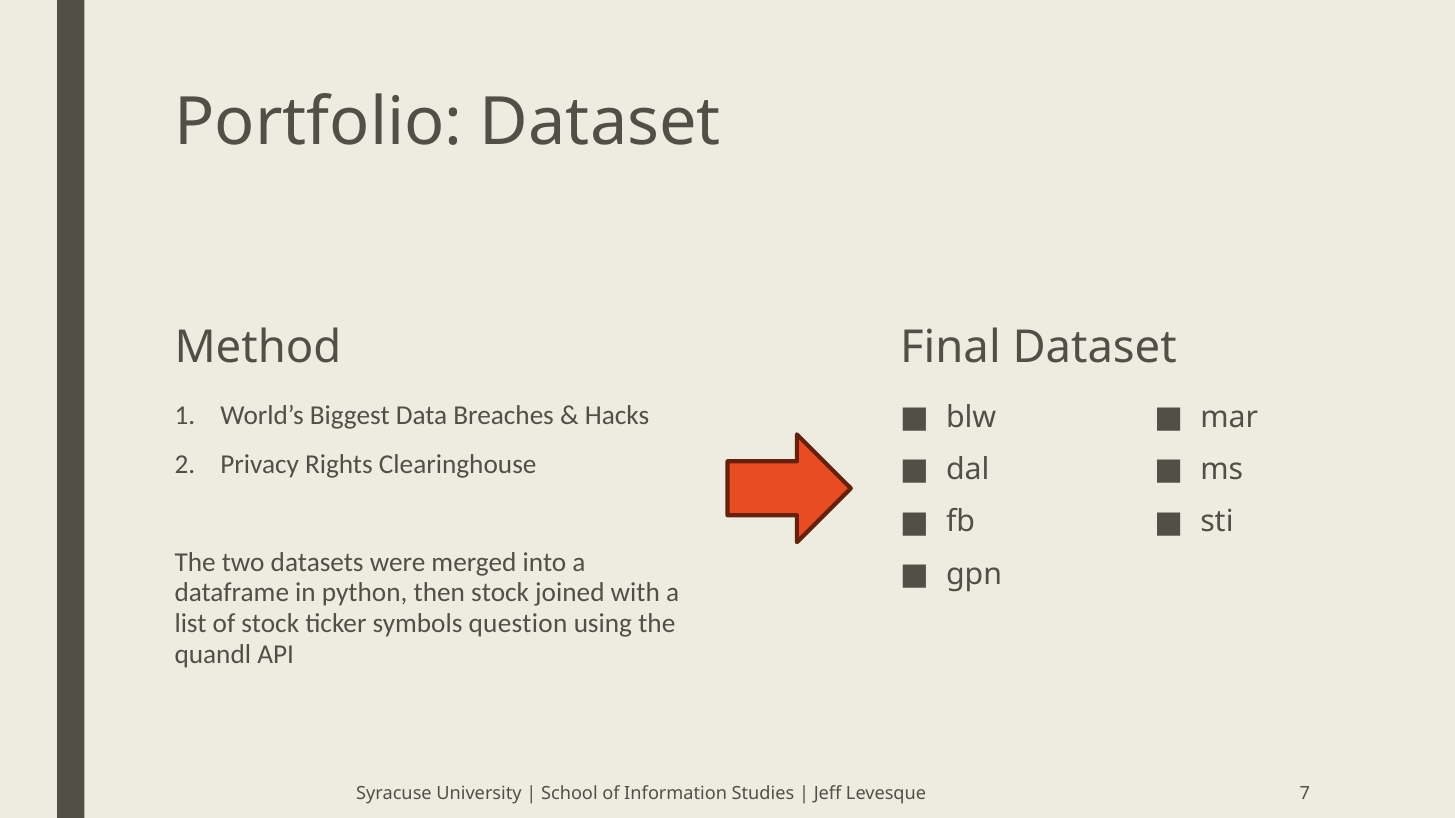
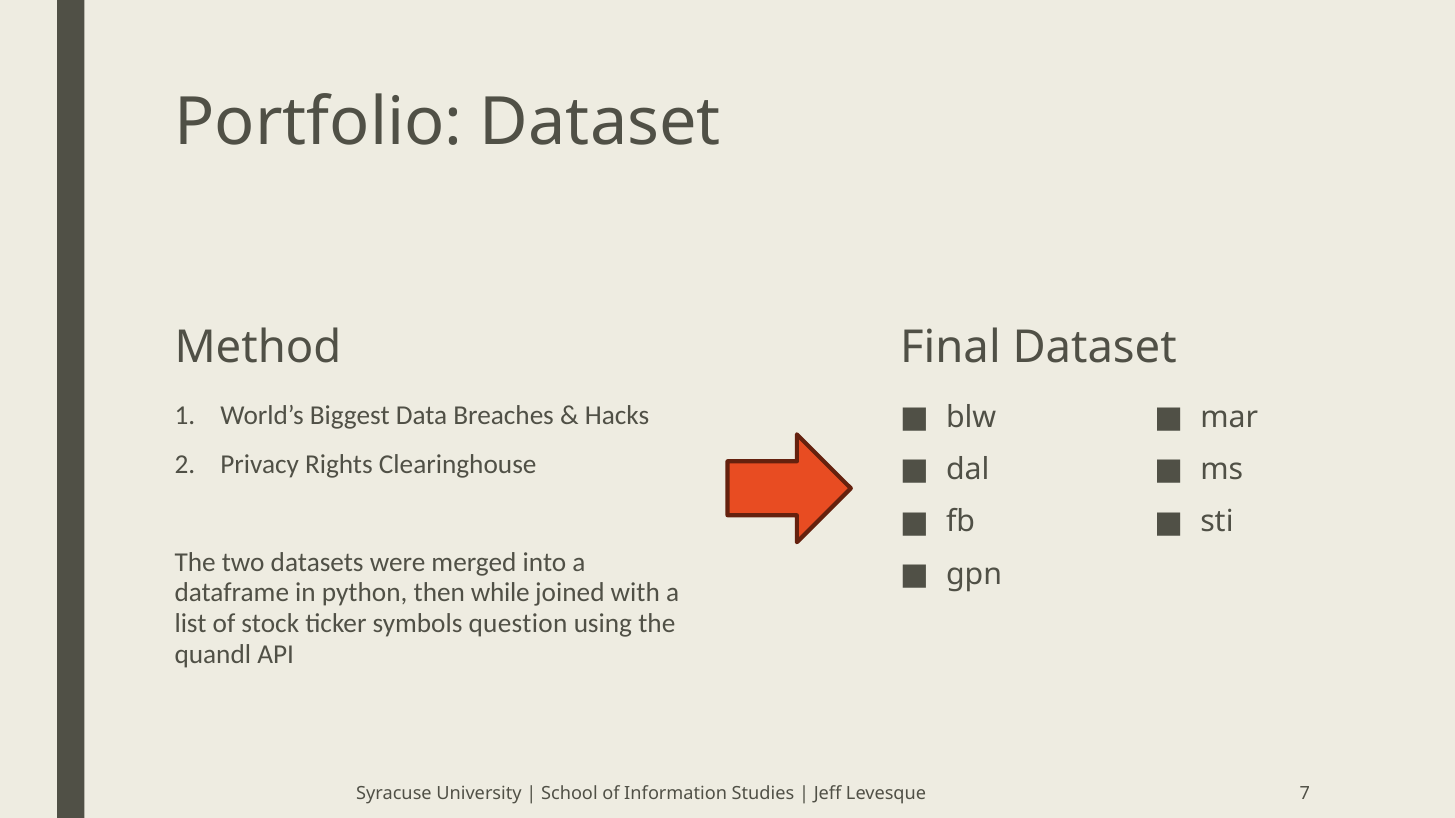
then stock: stock -> while (500, 593)
